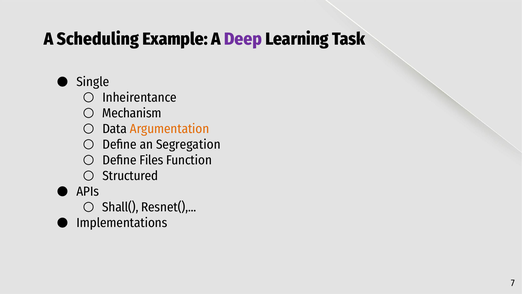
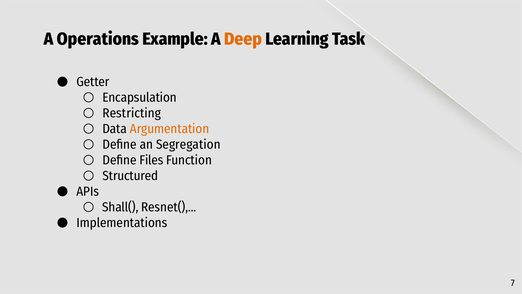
Scheduling: Scheduling -> Operations (98, 39)
Deep colour: purple -> orange (243, 39)
Single: Single -> Getter (93, 82)
Inheirentance: Inheirentance -> Encapsulation (140, 97)
Mechanism: Mechanism -> Restricting (132, 113)
